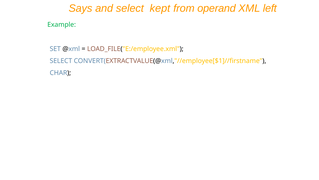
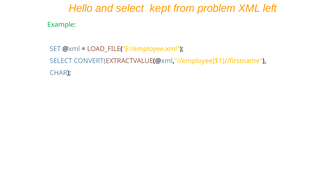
Says: Says -> Hello (81, 8)
operand: operand -> problem (217, 8)
